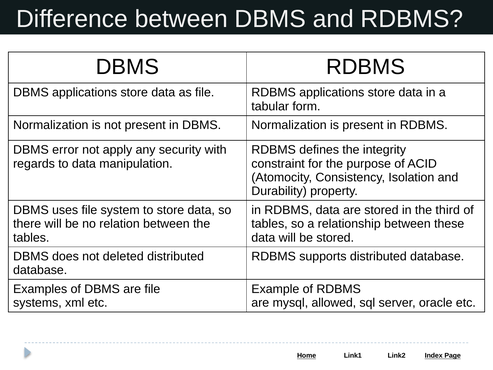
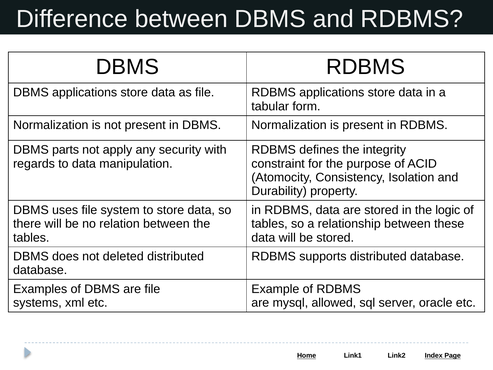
error: error -> parts (66, 150)
third: third -> logic (448, 210)
